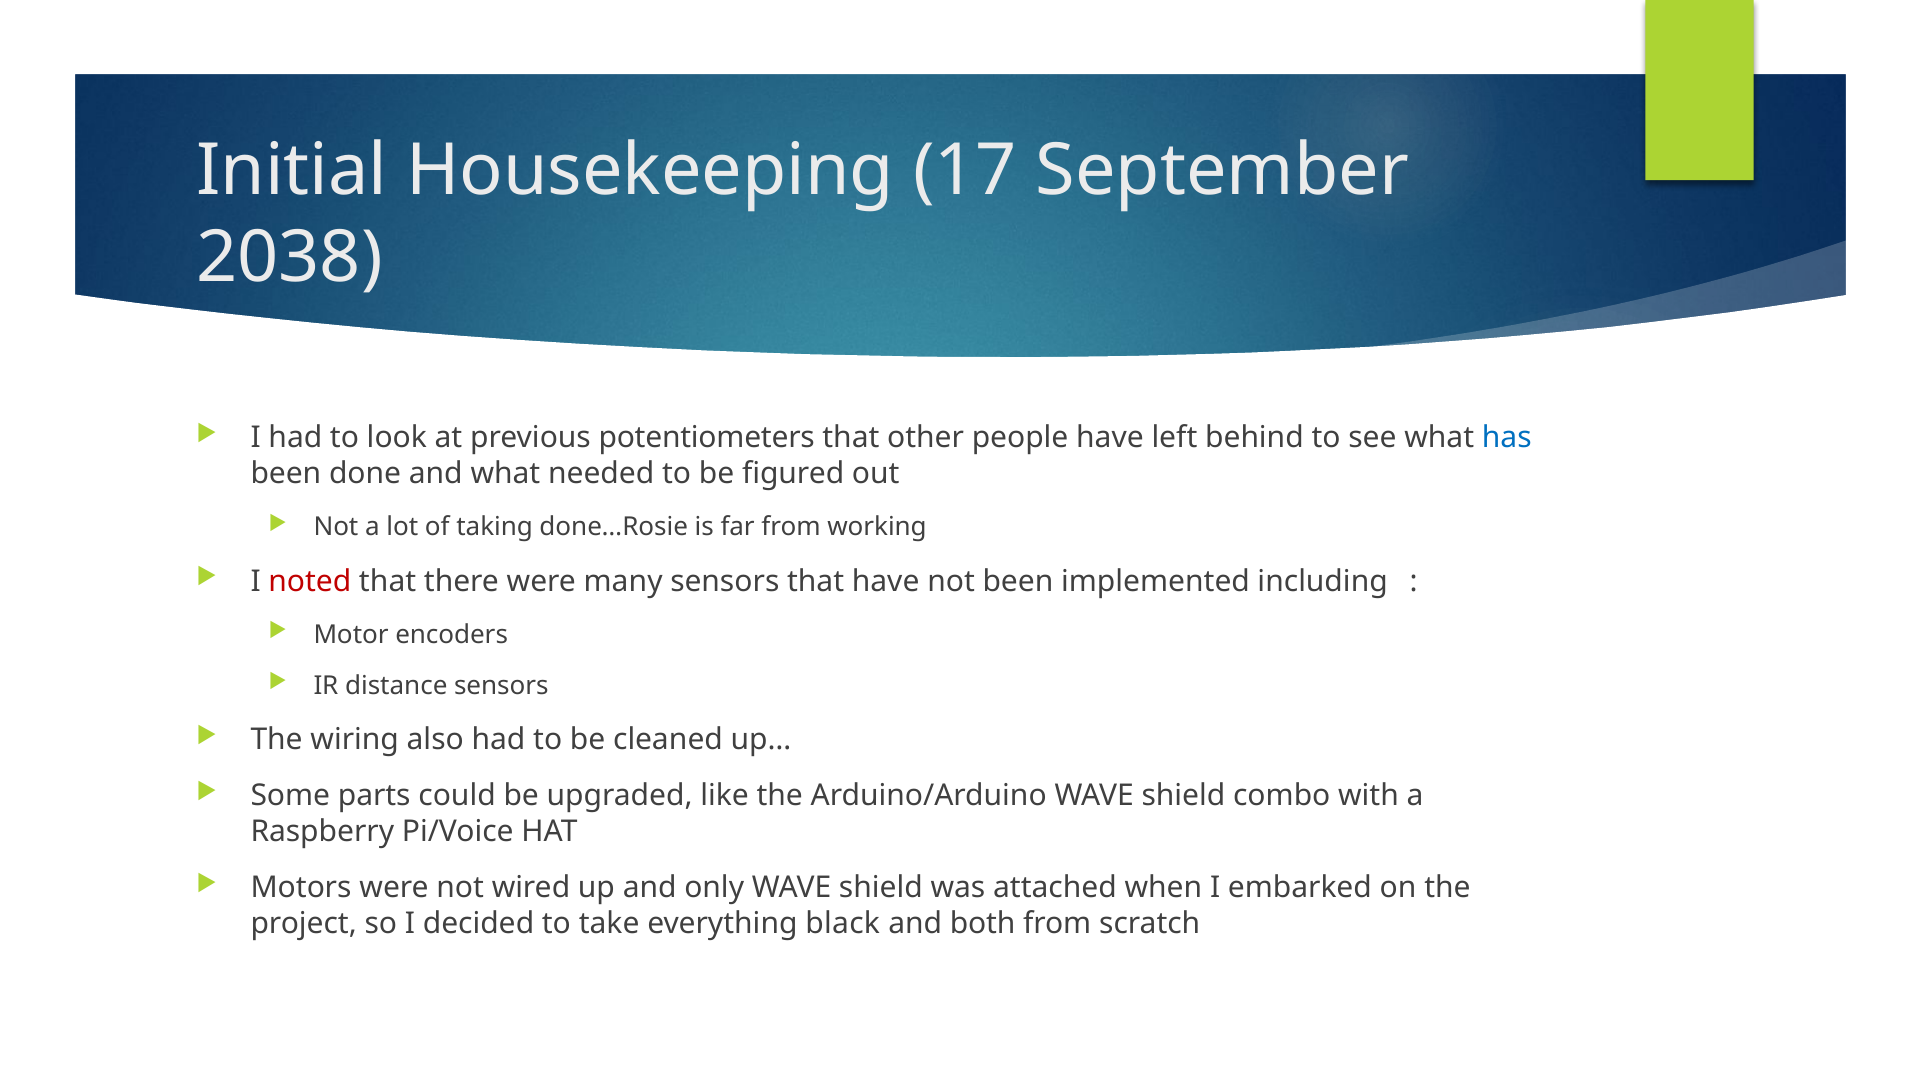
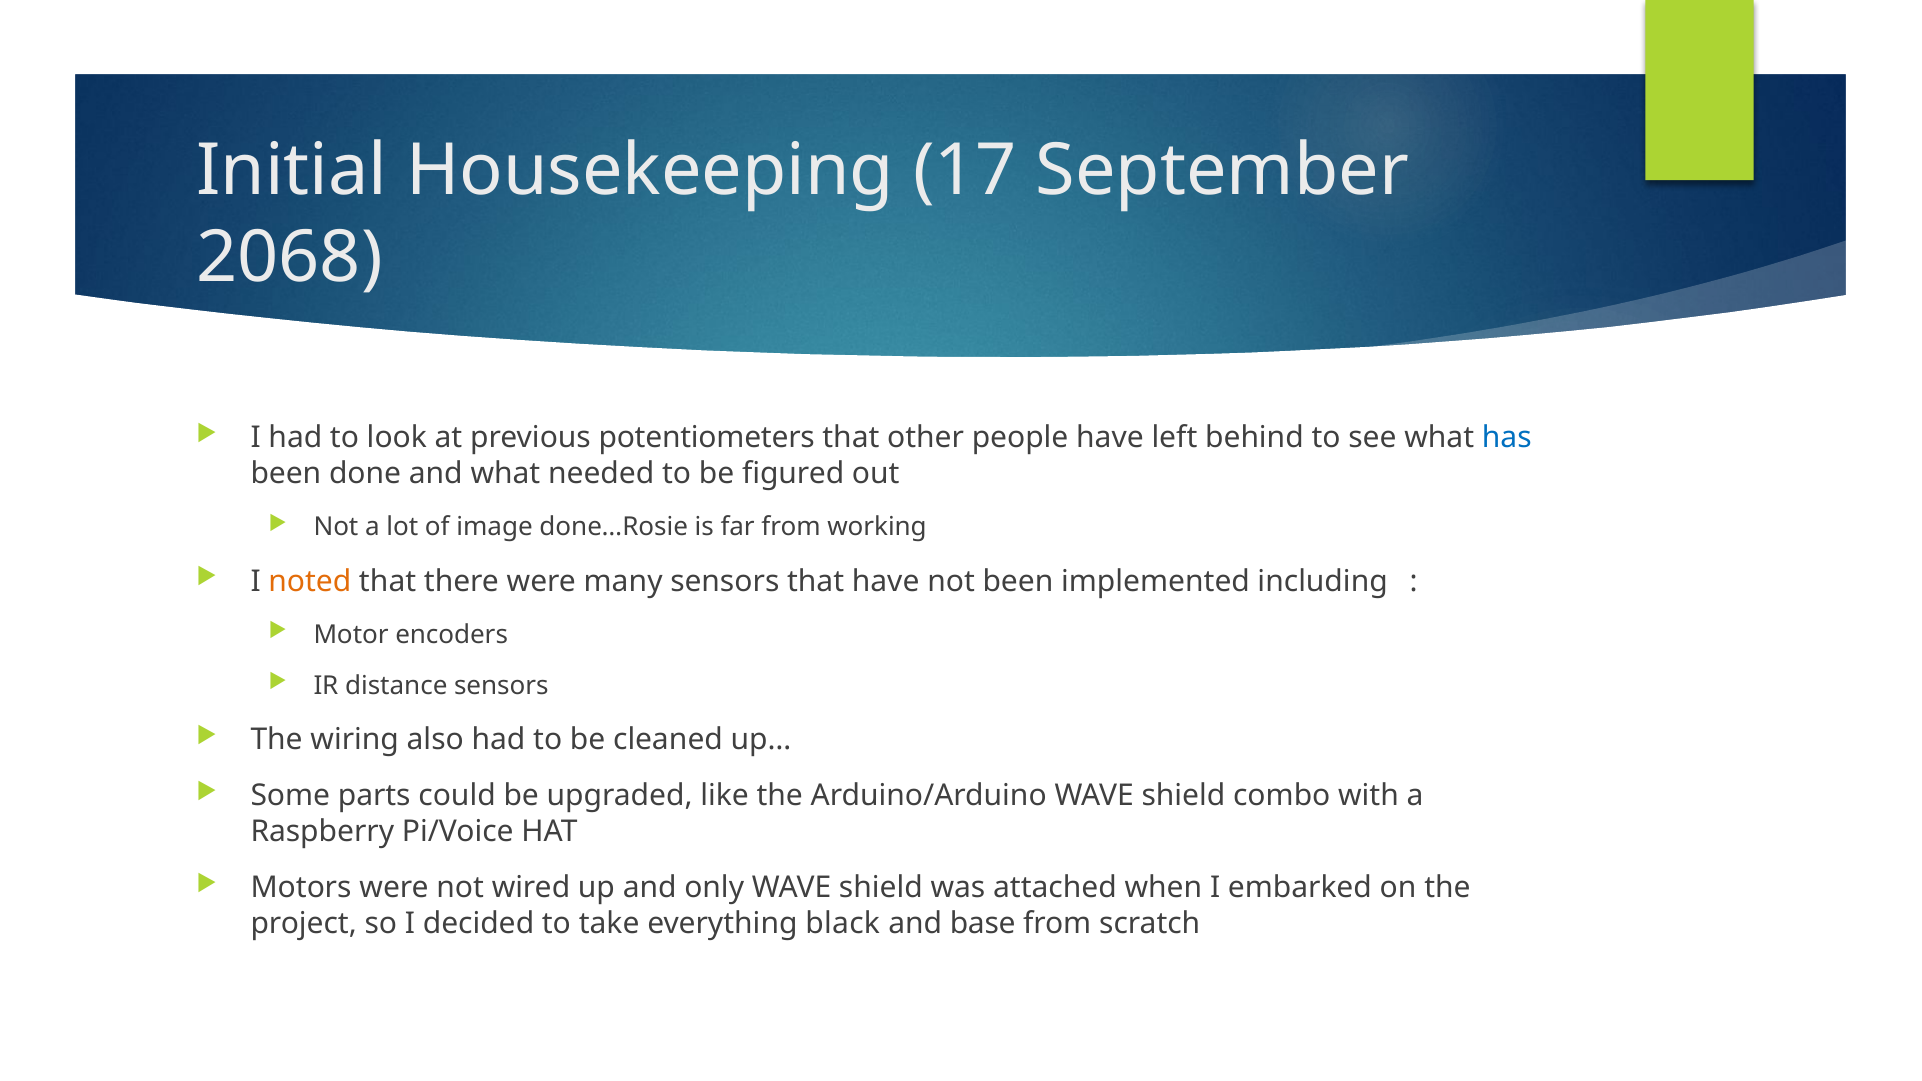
2038: 2038 -> 2068 (290, 257)
taking: taking -> image (495, 527)
noted colour: red -> orange (310, 581)
both: both -> base (983, 924)
